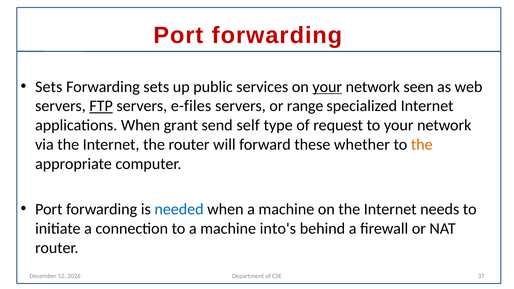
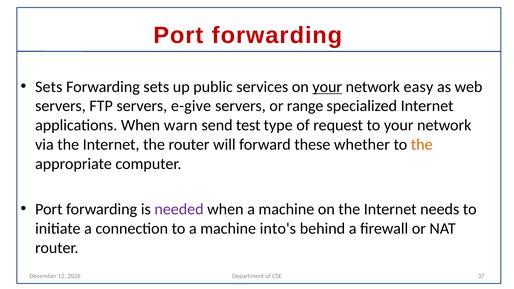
seen: seen -> easy (418, 87)
FTP underline: present -> none (101, 106)
e-files: e-files -> e-give (191, 106)
grant: grant -> warn (181, 125)
self: self -> test (248, 125)
needed colour: blue -> purple (179, 209)
